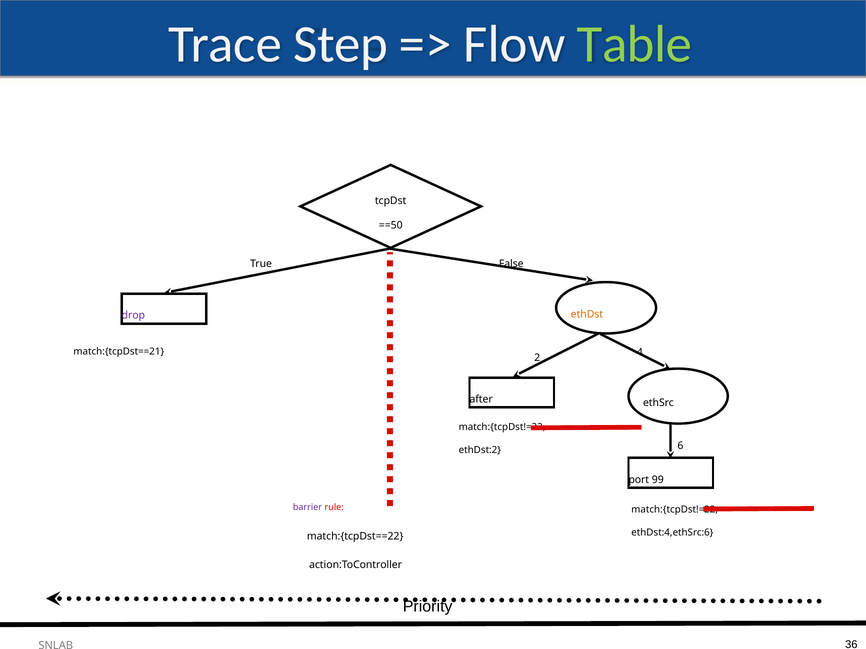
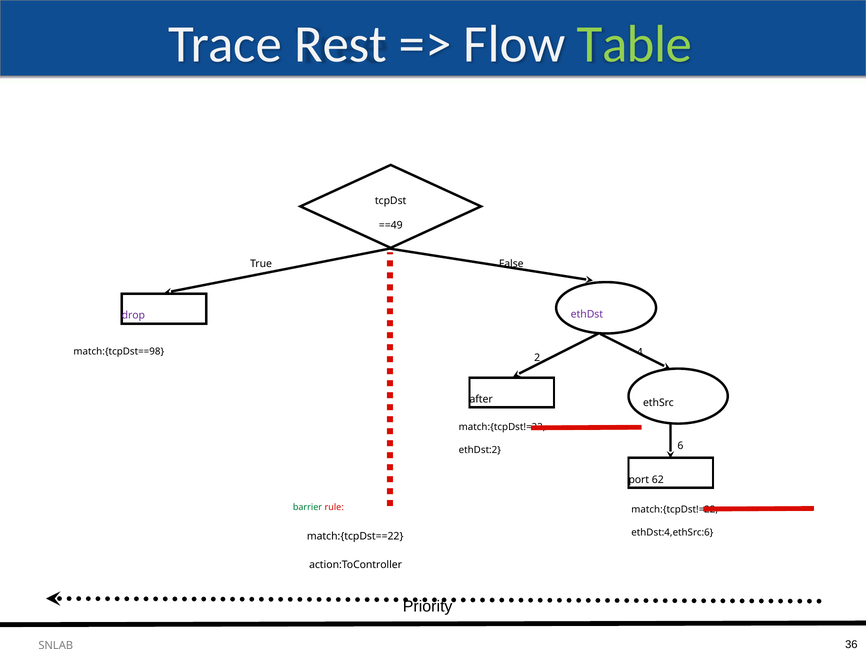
Step: Step -> Rest (341, 44)
==50: ==50 -> ==49 (391, 226)
ethDst colour: orange -> purple (587, 315)
match:{tcpDst==21: match:{tcpDst==21 -> match:{tcpDst==98 (119, 352)
99: 99 -> 62 (658, 480)
barrier colour: purple -> green (307, 508)
